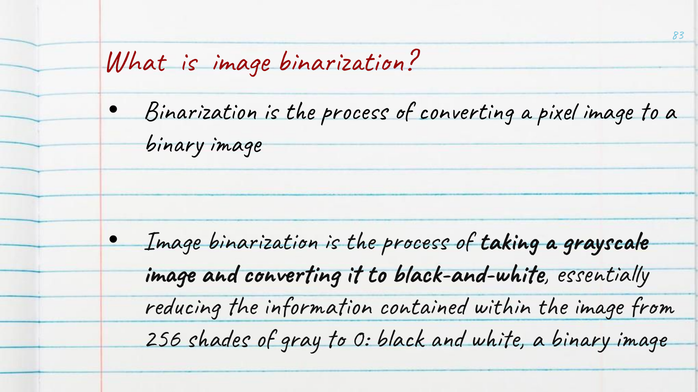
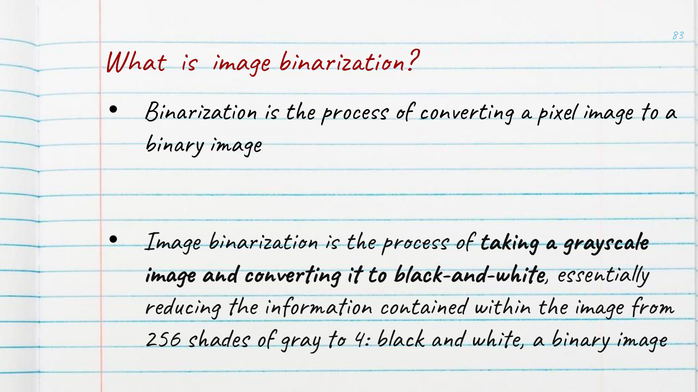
0: 0 -> 4 (360, 339)
